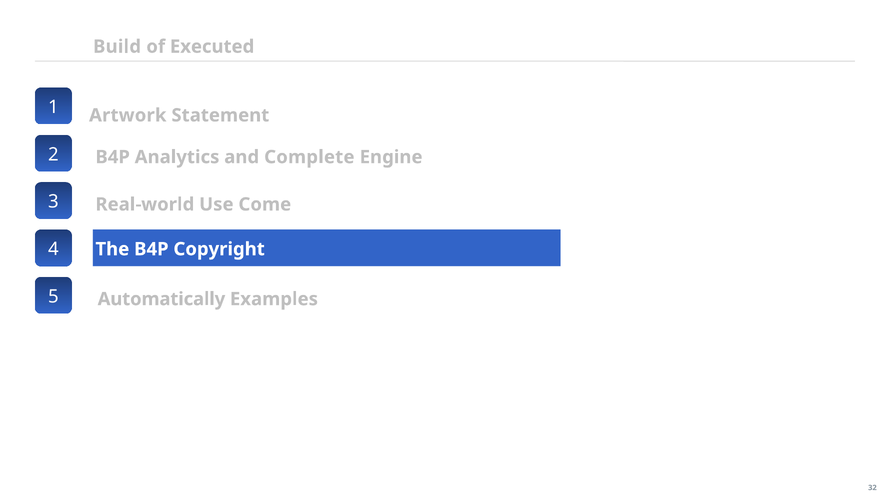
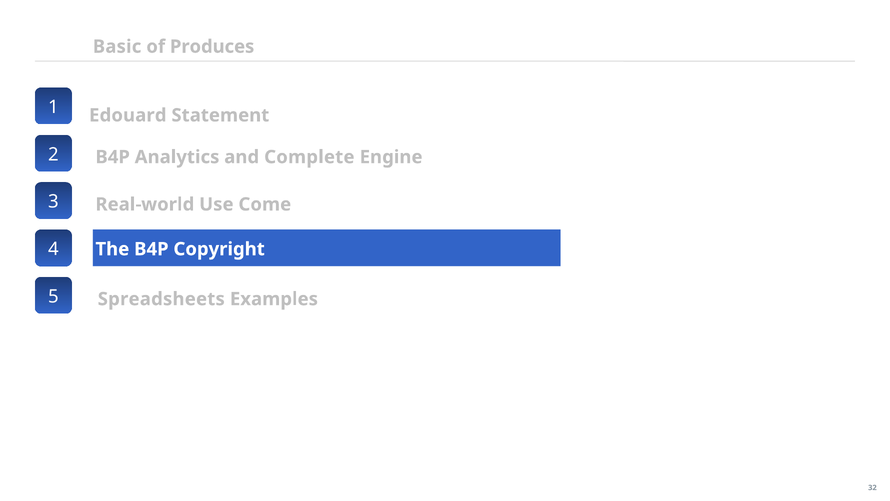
Build: Build -> Basic (117, 47)
Executed: Executed -> Produces (212, 47)
Artwork: Artwork -> Edouard (128, 115)
Automatically: Automatically -> Spreadsheets (161, 299)
